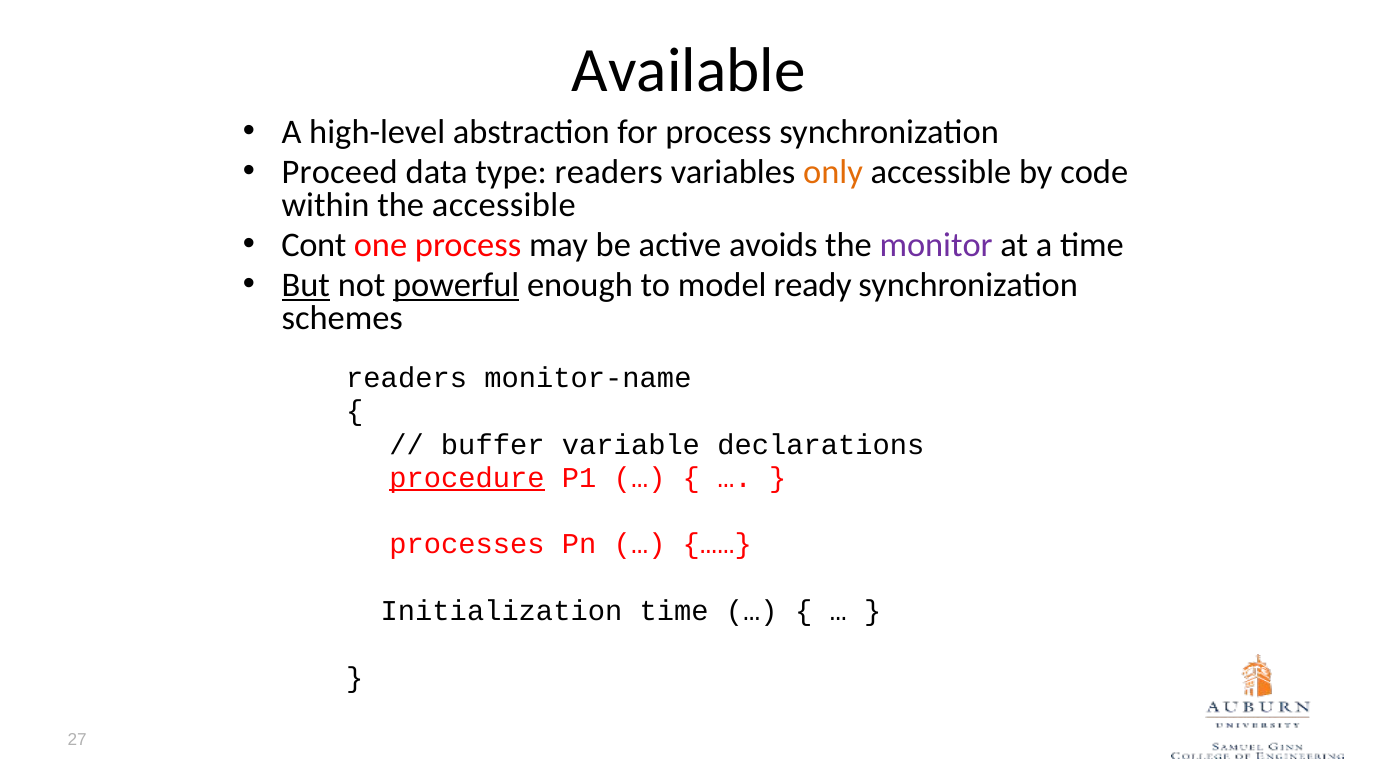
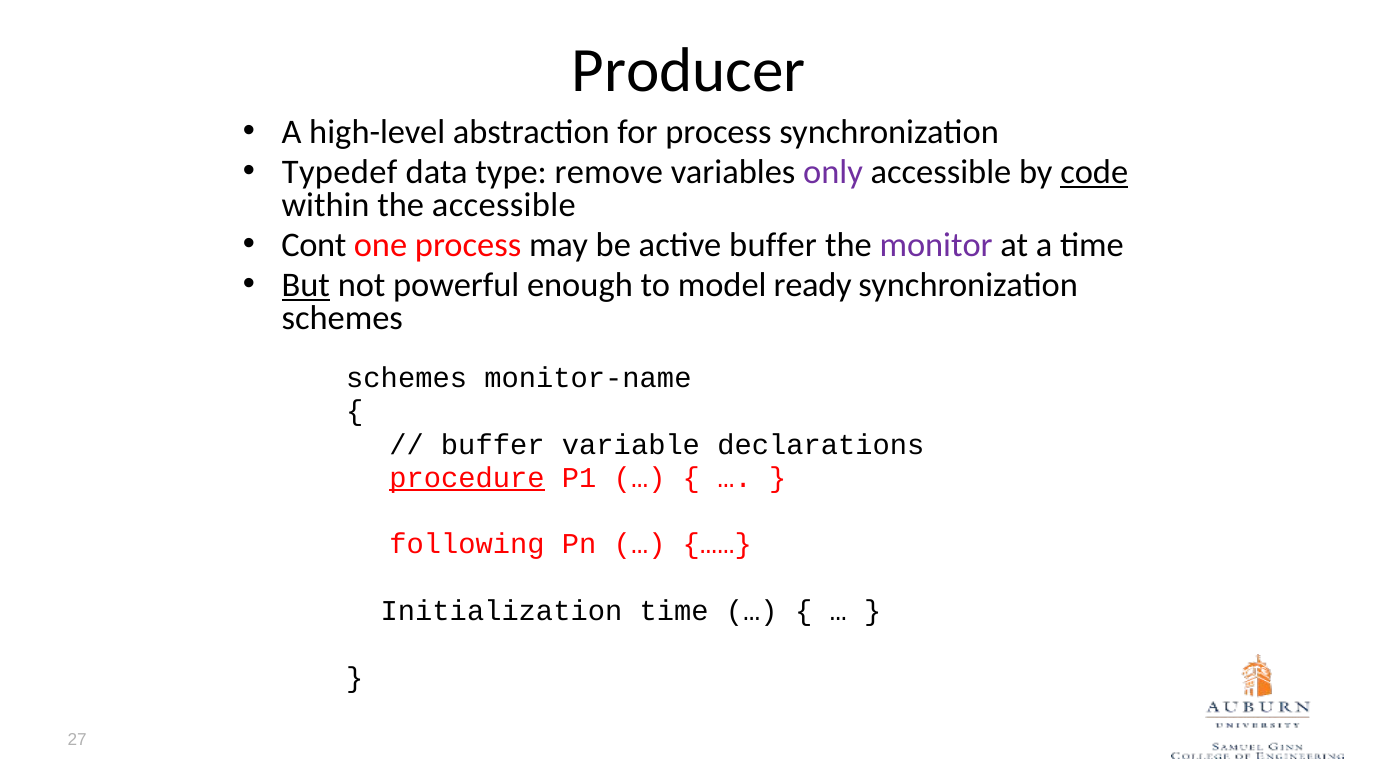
Available: Available -> Producer (689, 70)
Proceed: Proceed -> Typedef (340, 172)
type readers: readers -> remove (609, 172)
only colour: orange -> purple (833, 172)
code underline: none -> present (1094, 172)
active avoids: avoids -> buffer (773, 245)
powerful underline: present -> none (456, 285)
readers: readers -> schemes (407, 378)
processes: processes -> following (467, 545)
